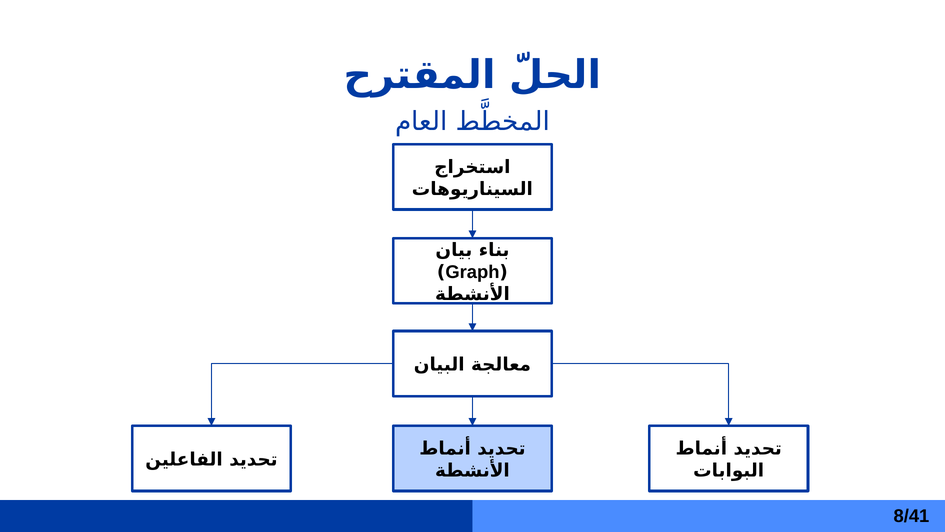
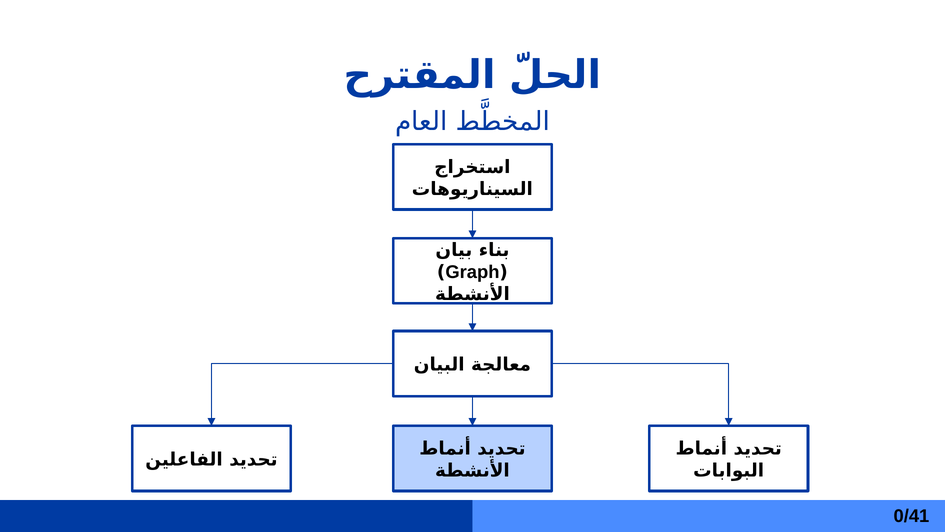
8/41: 8/41 -> 0/41 (911, 516)
